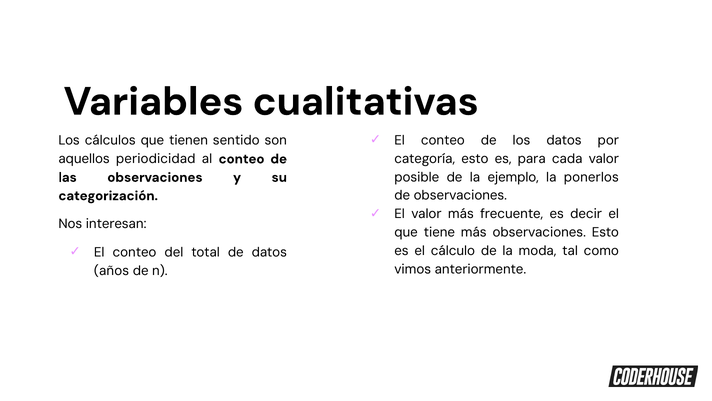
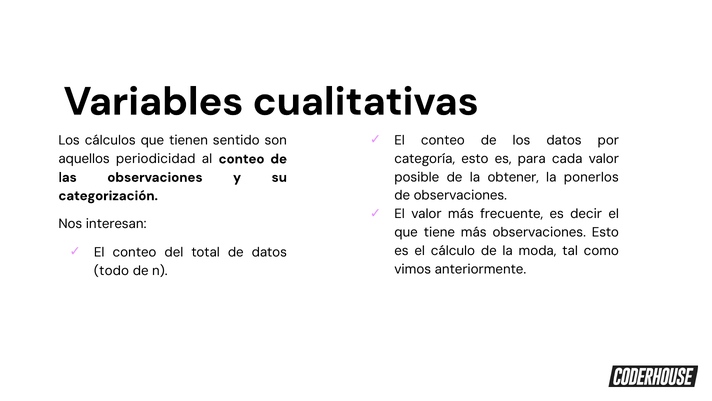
ejemplo: ejemplo -> obtener (513, 177)
años: años -> todo (112, 270)
